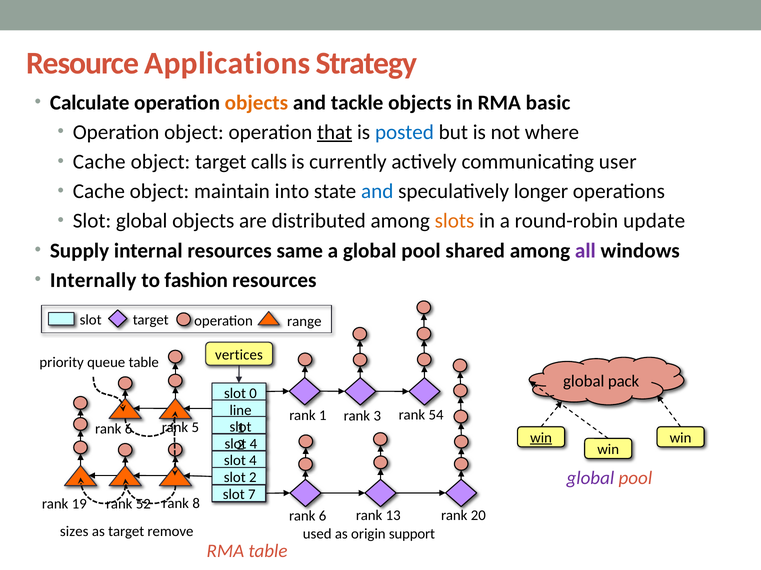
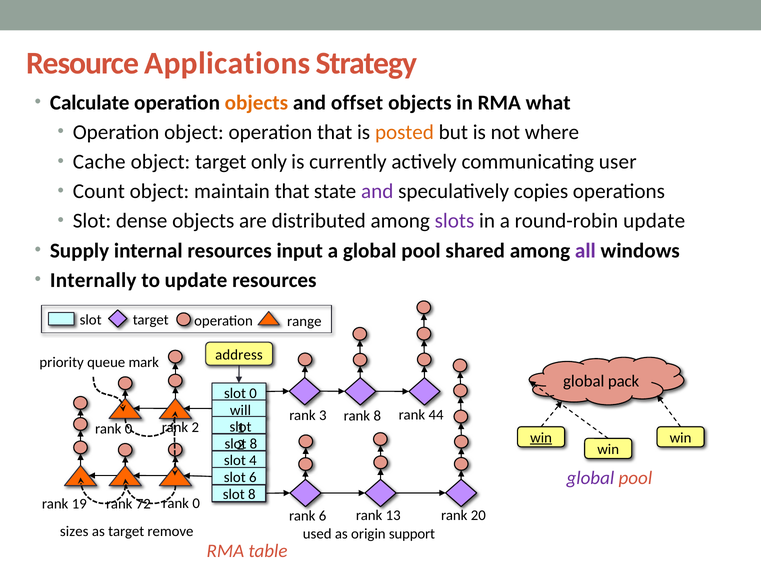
tackle: tackle -> offset (357, 103)
basic: basic -> what (548, 103)
that underline: present -> none (335, 132)
posted colour: blue -> orange (404, 132)
calls: calls -> only (269, 162)
Cache: Cache -> Count (99, 192)
maintain into: into -> that (292, 192)
and colour: blue -> purple (377, 192)
longer: longer -> copies (541, 192)
Slot global: global -> dense (142, 221)
slots colour: orange -> purple (454, 221)
same: same -> input (300, 251)
to fashion: fashion -> update (196, 280)
vertices: vertices -> address (239, 355)
queue table: table -> mark (144, 363)
line: line -> will (240, 411)
rank 1: 1 -> 3 (323, 416)
rank 3: 3 -> 8 (377, 416)
54: 54 -> 44 (436, 415)
rank 5: 5 -> 2 (195, 428)
6: 6 -> 0 (129, 430)
4: 4 -> 8 (253, 445)
2: 2 -> 6 (253, 478)
7: 7 -> 8 (252, 495)
8: 8 -> 0 (196, 504)
52: 52 -> 72 (143, 505)
